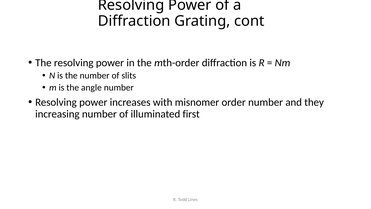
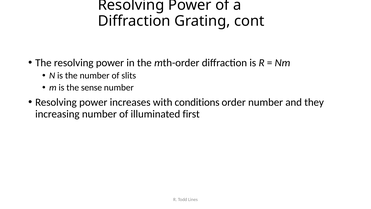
angle: angle -> sense (92, 87)
misnomer: misnomer -> conditions (197, 102)
